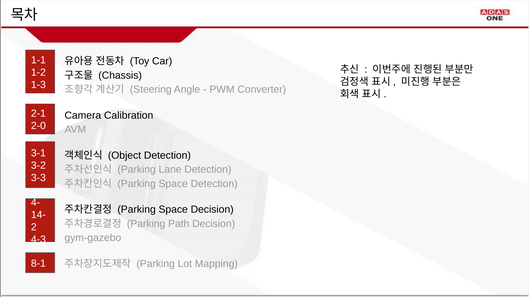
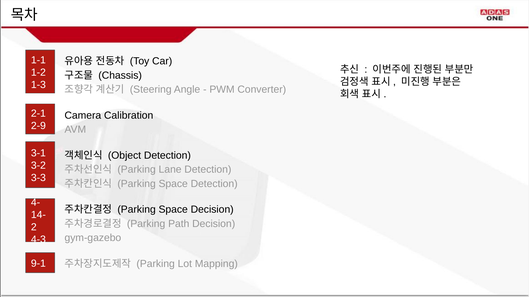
2-0: 2-0 -> 2-9 (38, 126)
8-1: 8-1 -> 9-1 (38, 264)
